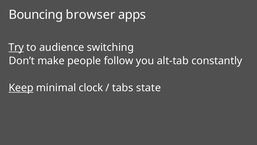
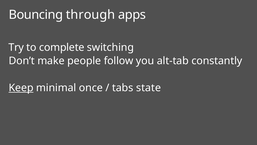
browser: browser -> through (91, 15)
Try underline: present -> none (16, 47)
audience: audience -> complete (62, 47)
clock: clock -> once (91, 88)
